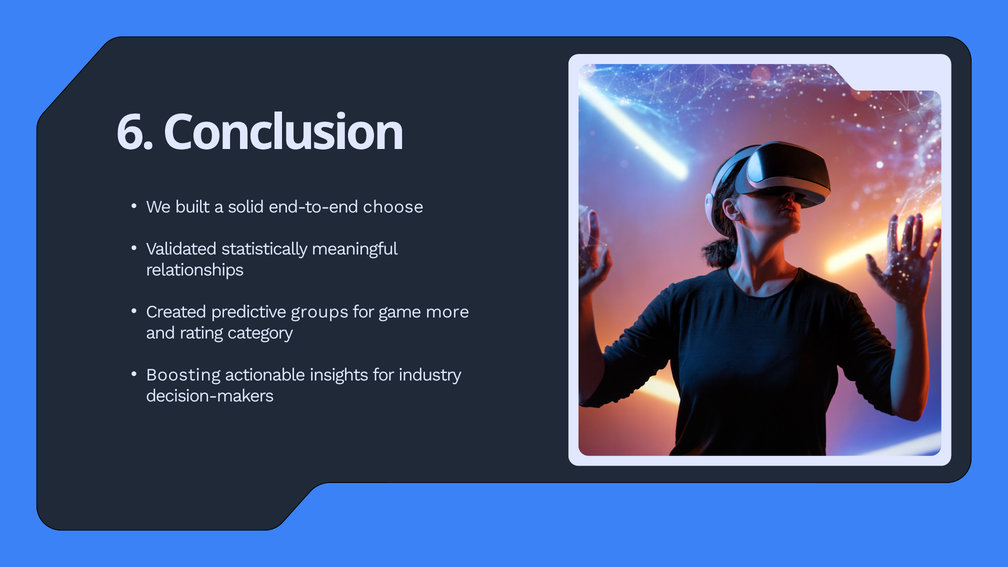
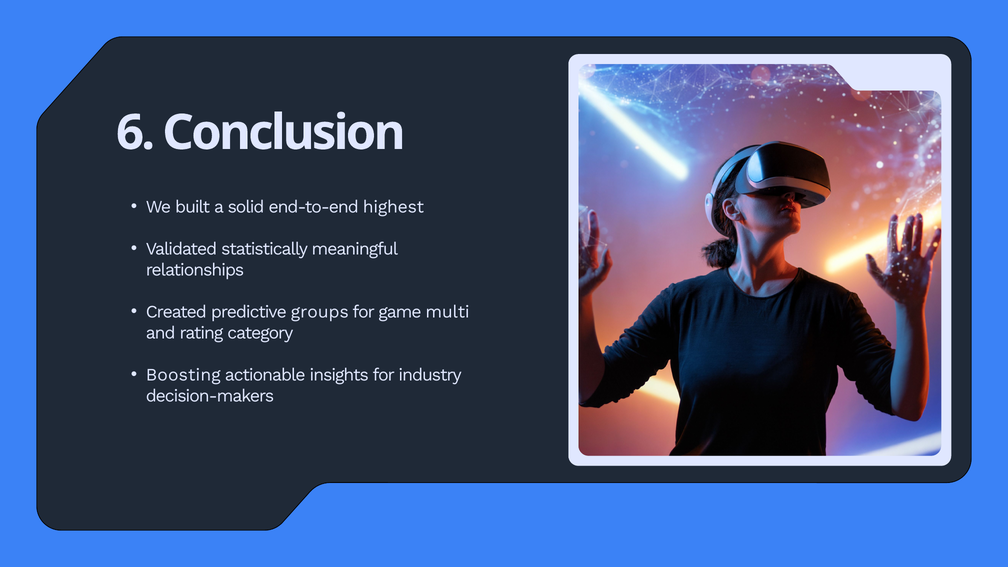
choose: choose -> highest (393, 207)
more: more -> multi (448, 312)
